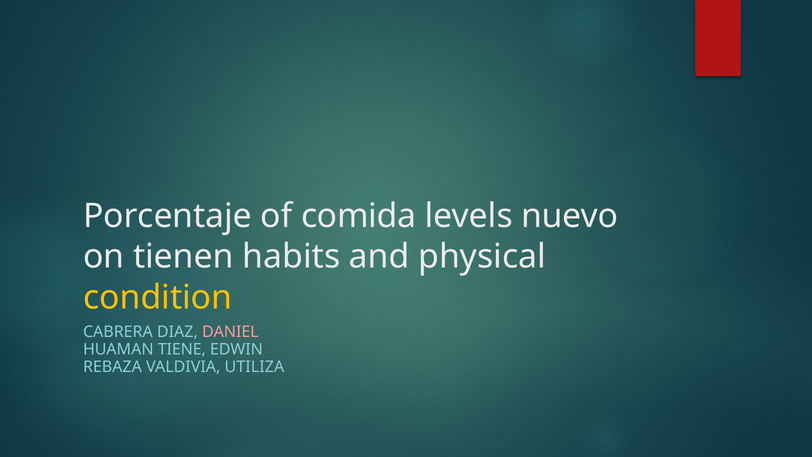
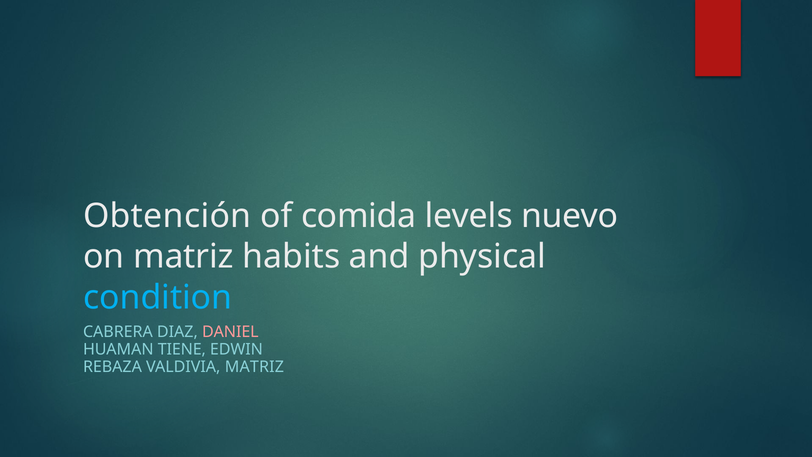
Porcentaje: Porcentaje -> Obtención (167, 216)
on tienen: tienen -> matriz (183, 257)
condition colour: yellow -> light blue (158, 297)
VALDIVIA UTILIZA: UTILIZA -> MATRIZ (254, 367)
